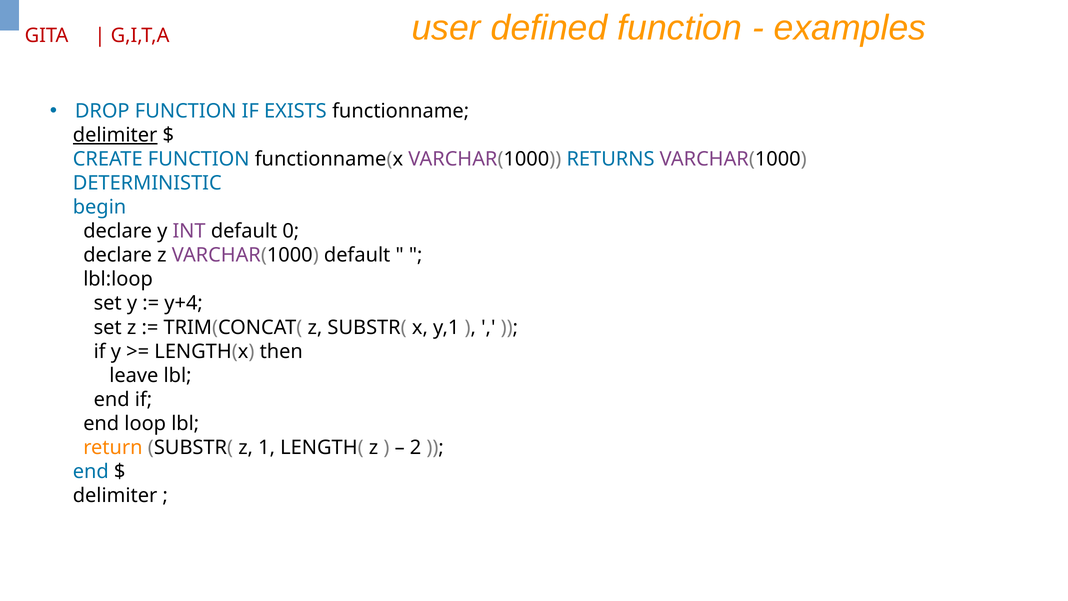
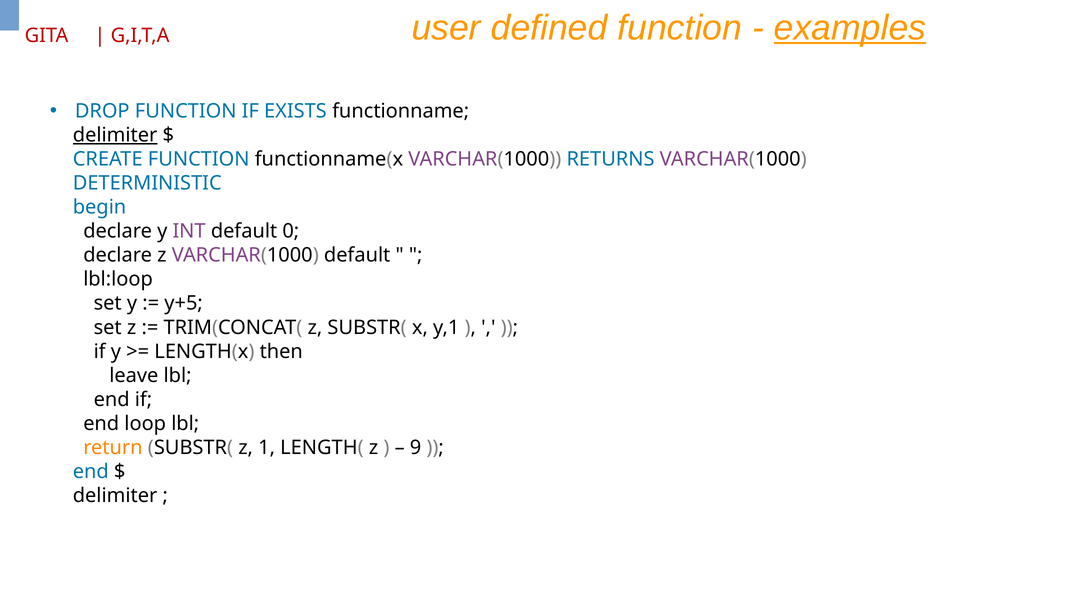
examples underline: none -> present (850, 28)
y+4: y+4 -> y+5 (184, 303)
2: 2 -> 9 (416, 447)
